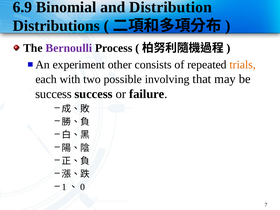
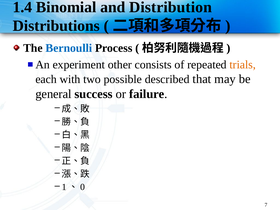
6.9: 6.9 -> 1.4 (22, 7)
Bernoulli colour: purple -> blue (69, 48)
involving: involving -> described (167, 79)
success: success -> general (53, 94)
